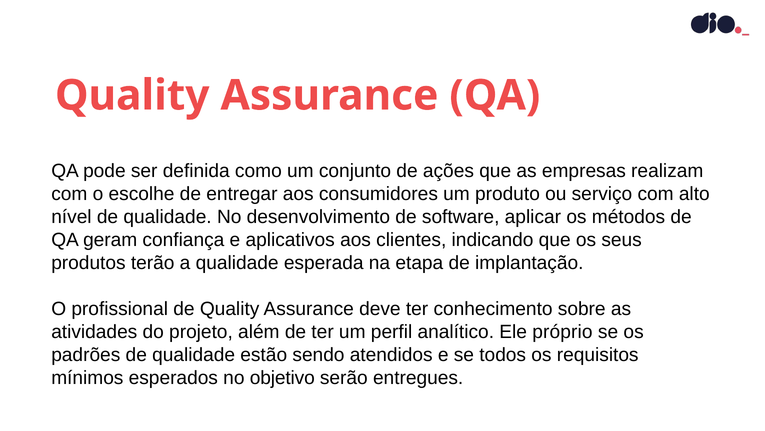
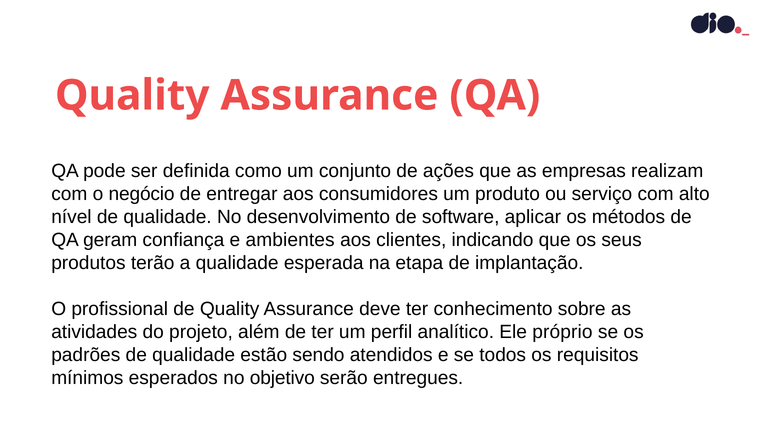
escolhe: escolhe -> negócio (142, 194)
aplicativos: aplicativos -> ambientes (290, 240)
